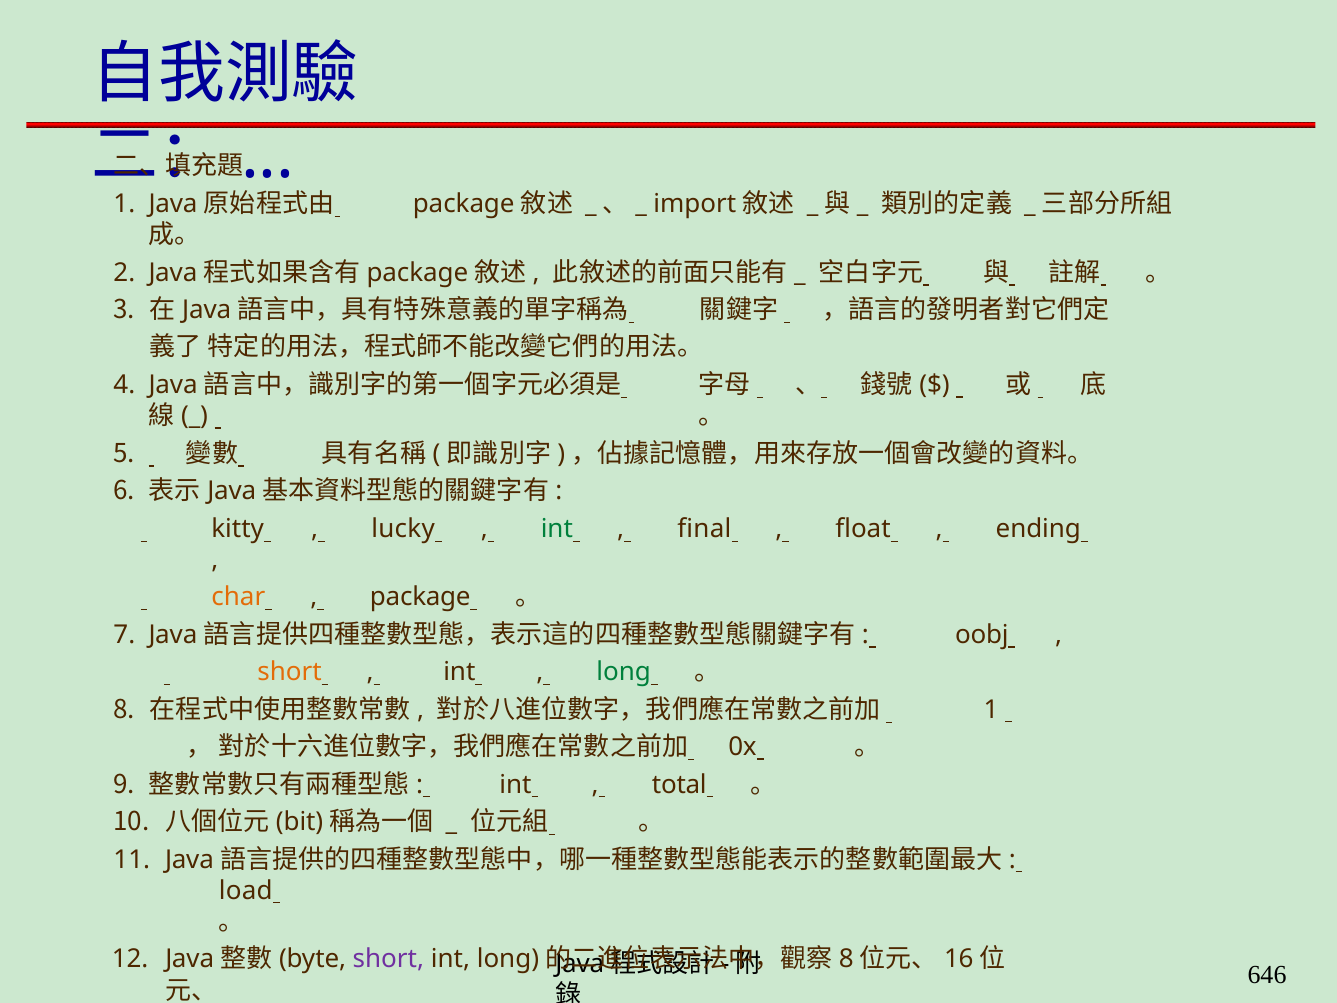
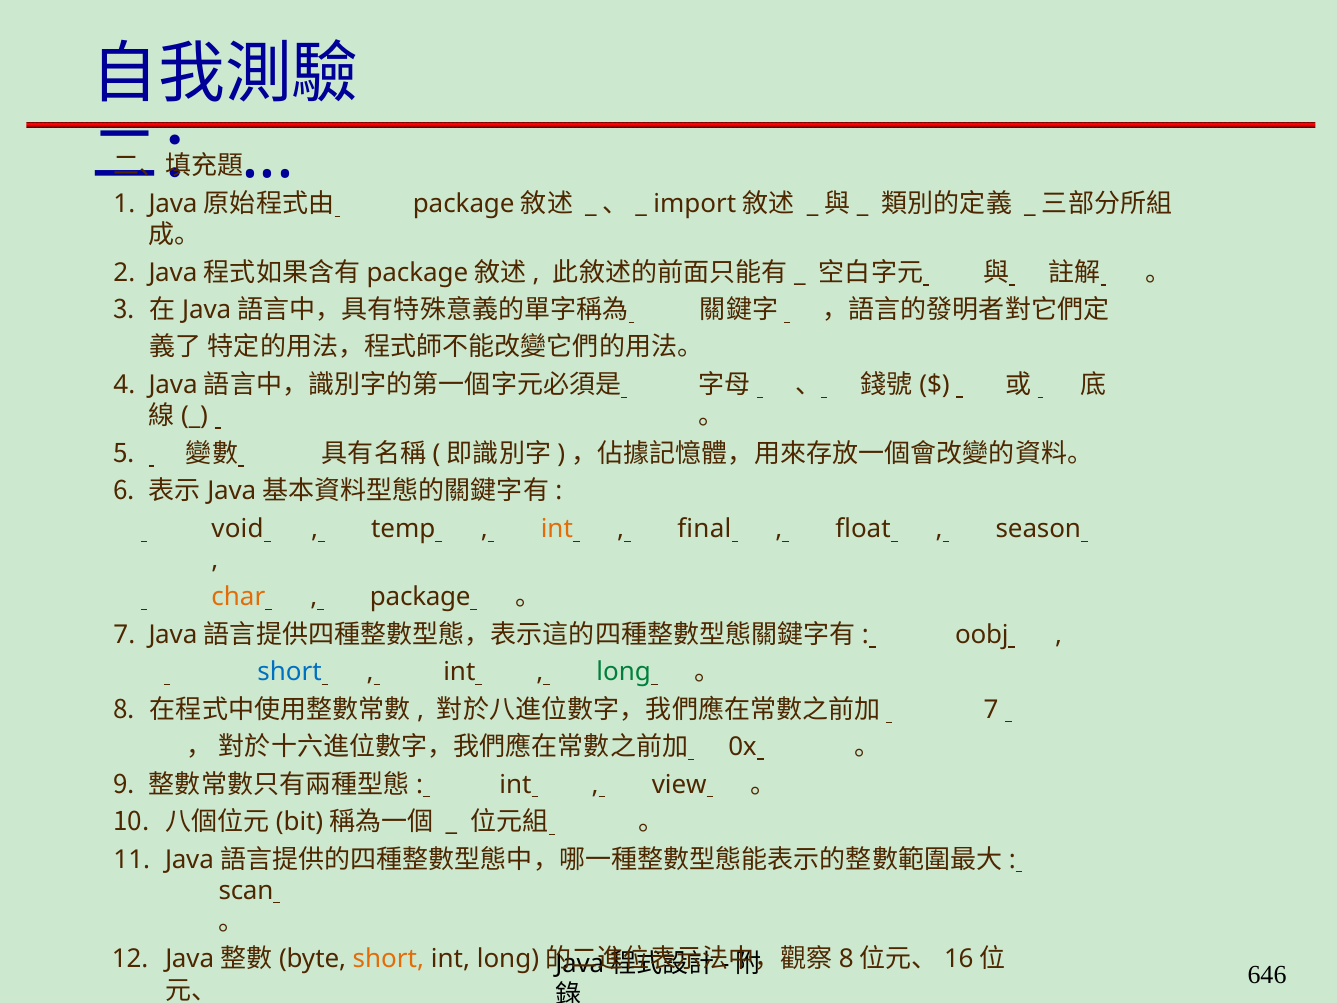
kitty: kitty -> void (238, 529)
lucky: lucky -> temp (403, 529)
int colour: green -> orange (557, 529)
ending: ending -> season (1038, 529)
short colour: orange -> blue (290, 672)
1: 1 -> 7 (991, 709)
total: total -> view (679, 784)
load: load -> scan (246, 890)
short colour: purple -> orange (388, 959)
